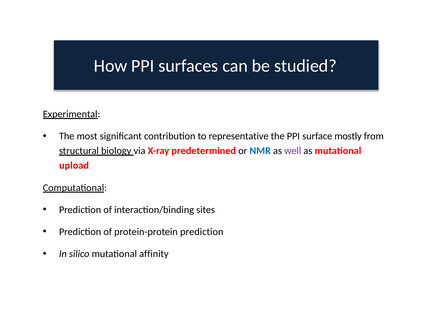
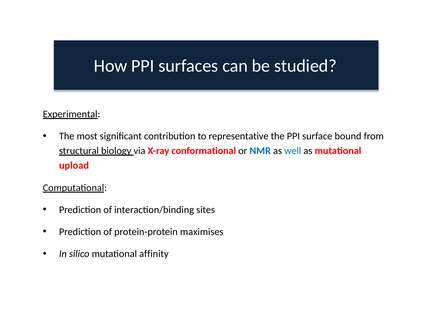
mostly: mostly -> bound (348, 136)
predetermined: predetermined -> conformational (204, 151)
well colour: purple -> blue (293, 151)
protein-protein prediction: prediction -> maximises (202, 232)
